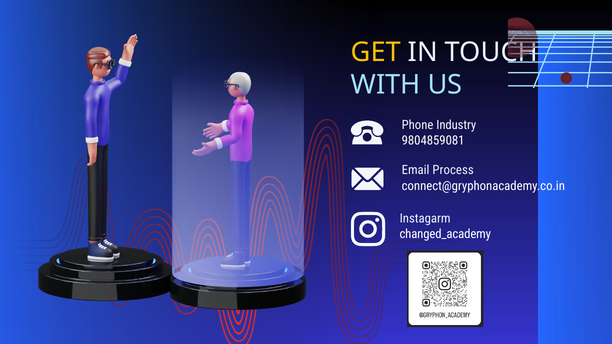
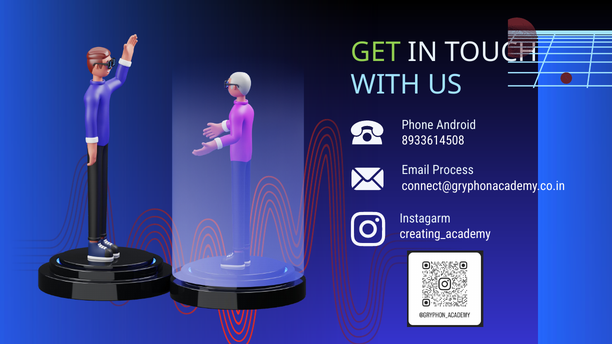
GET colour: yellow -> light green (376, 52)
Industry: Industry -> Android (456, 125)
9804859081: 9804859081 -> 8933614508 (433, 141)
changed_academy: changed_academy -> creating_academy (445, 234)
